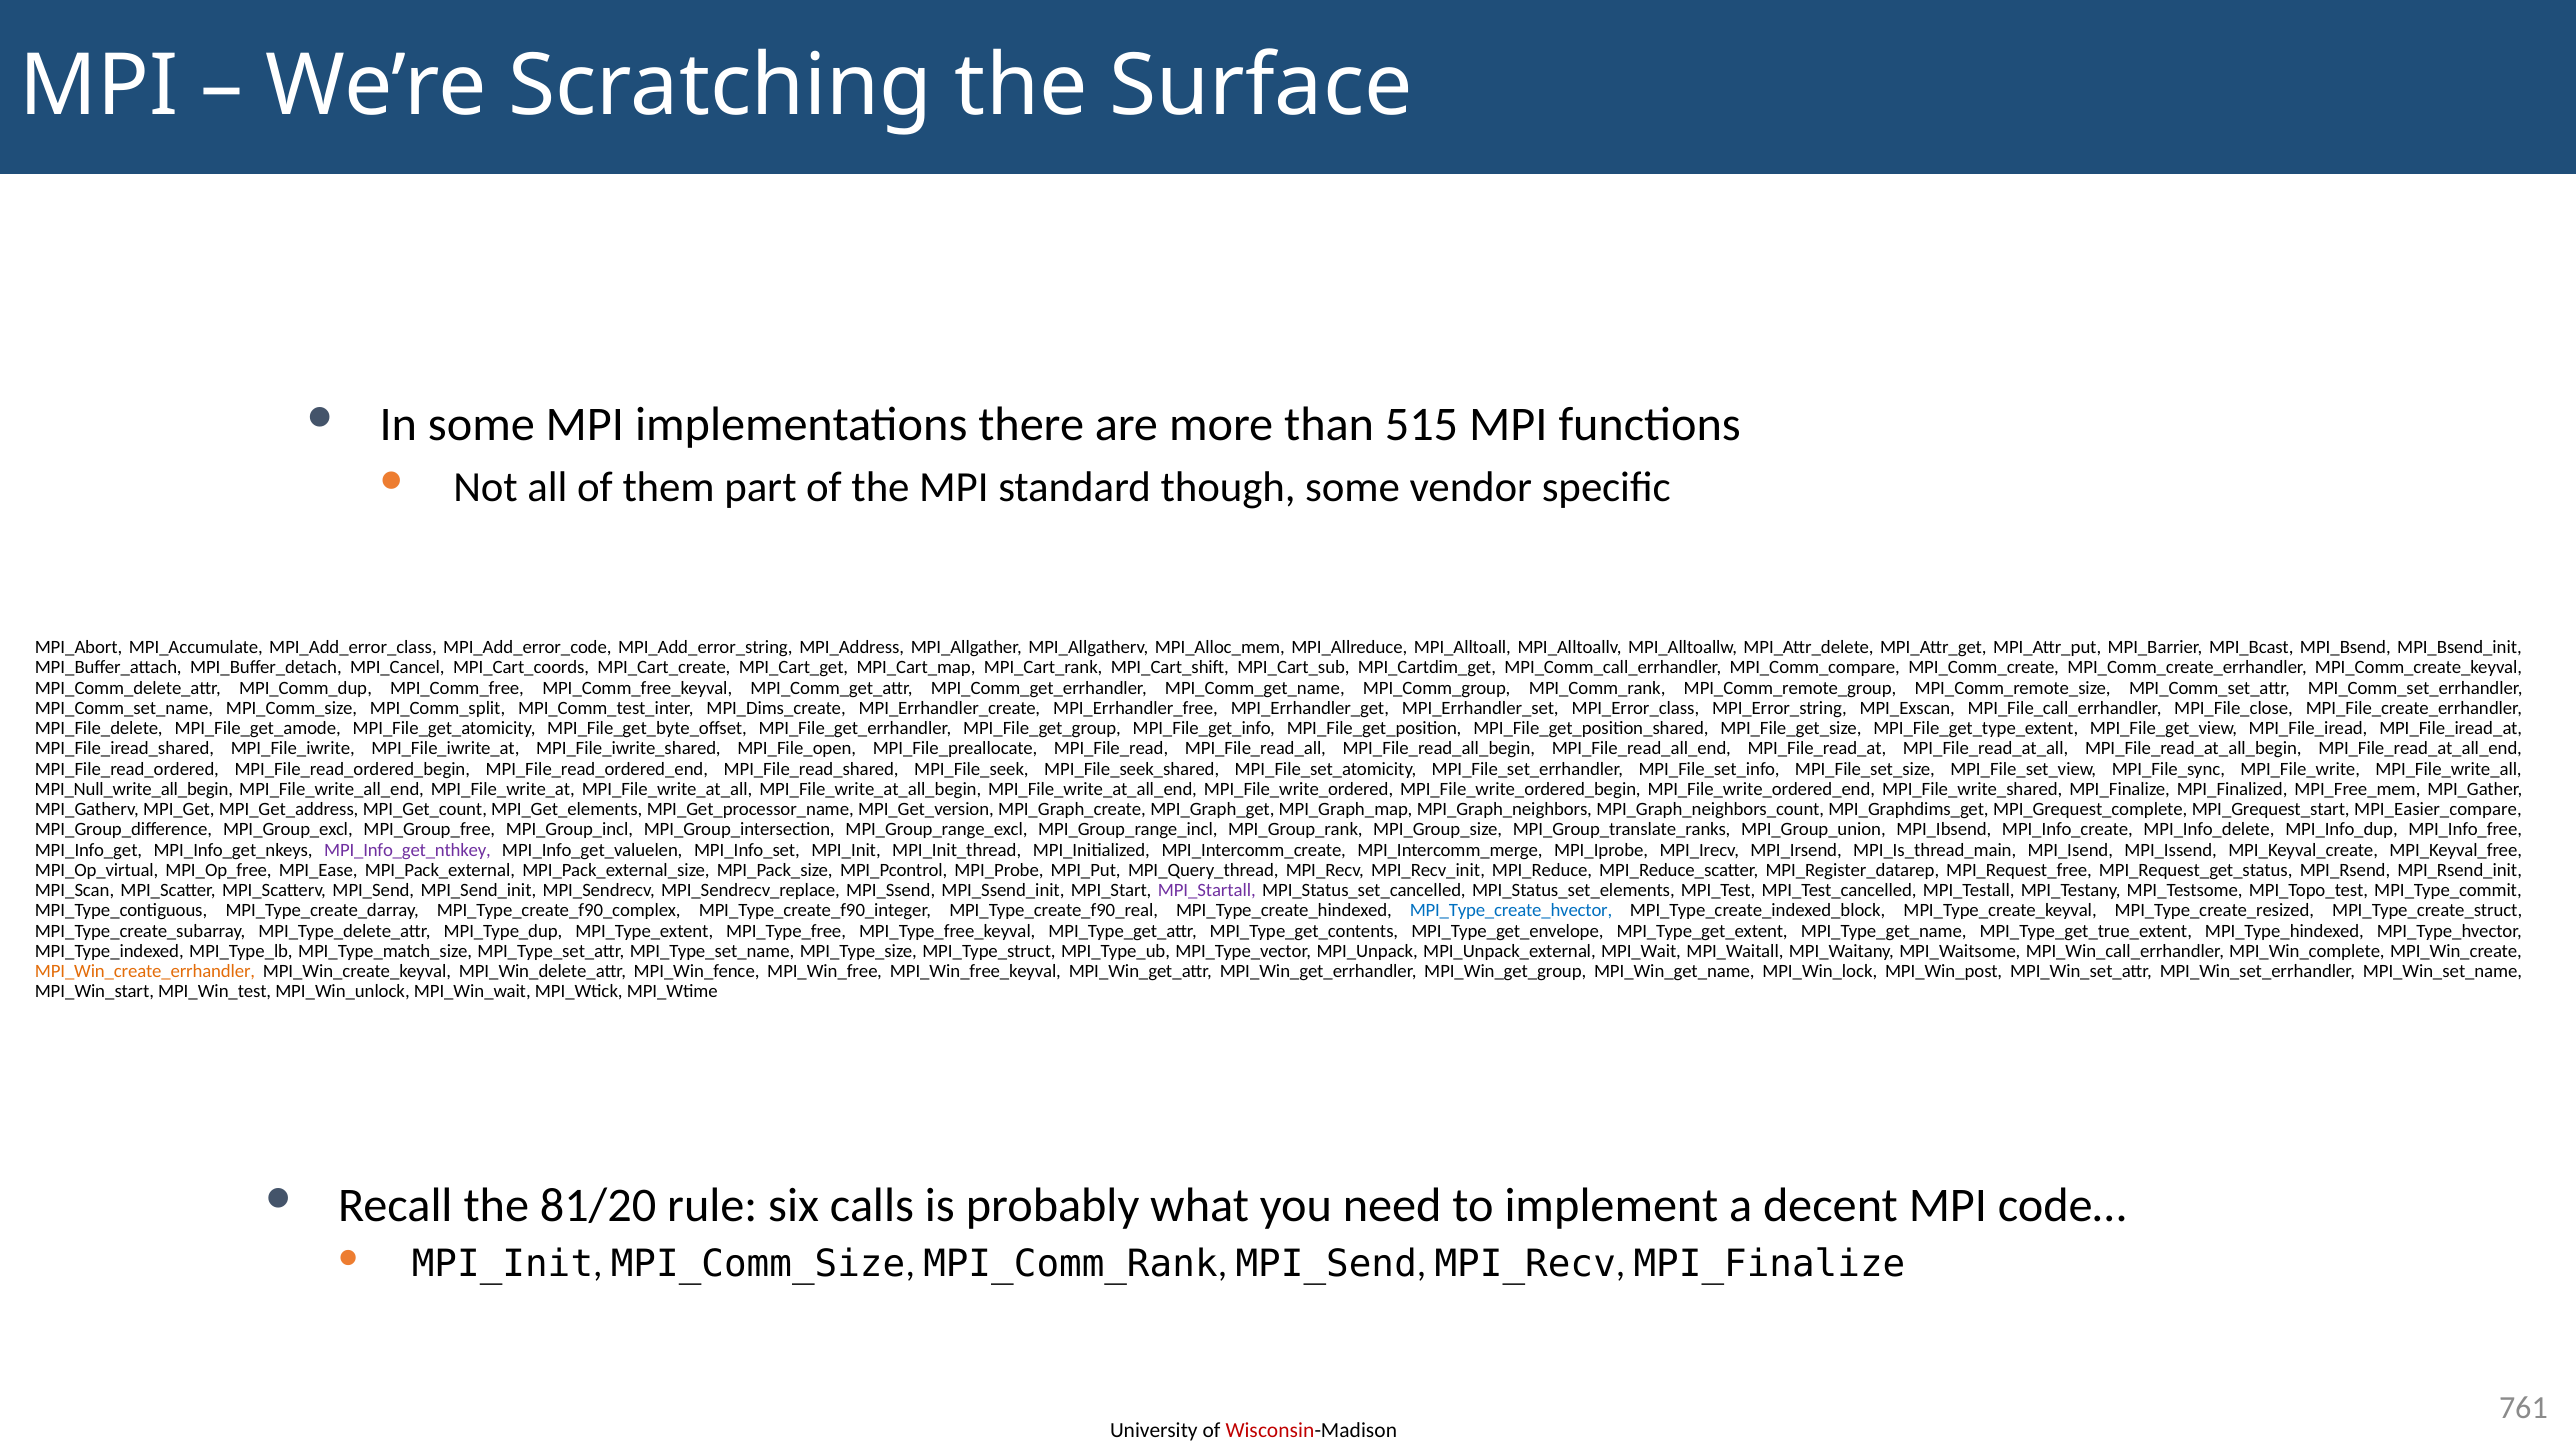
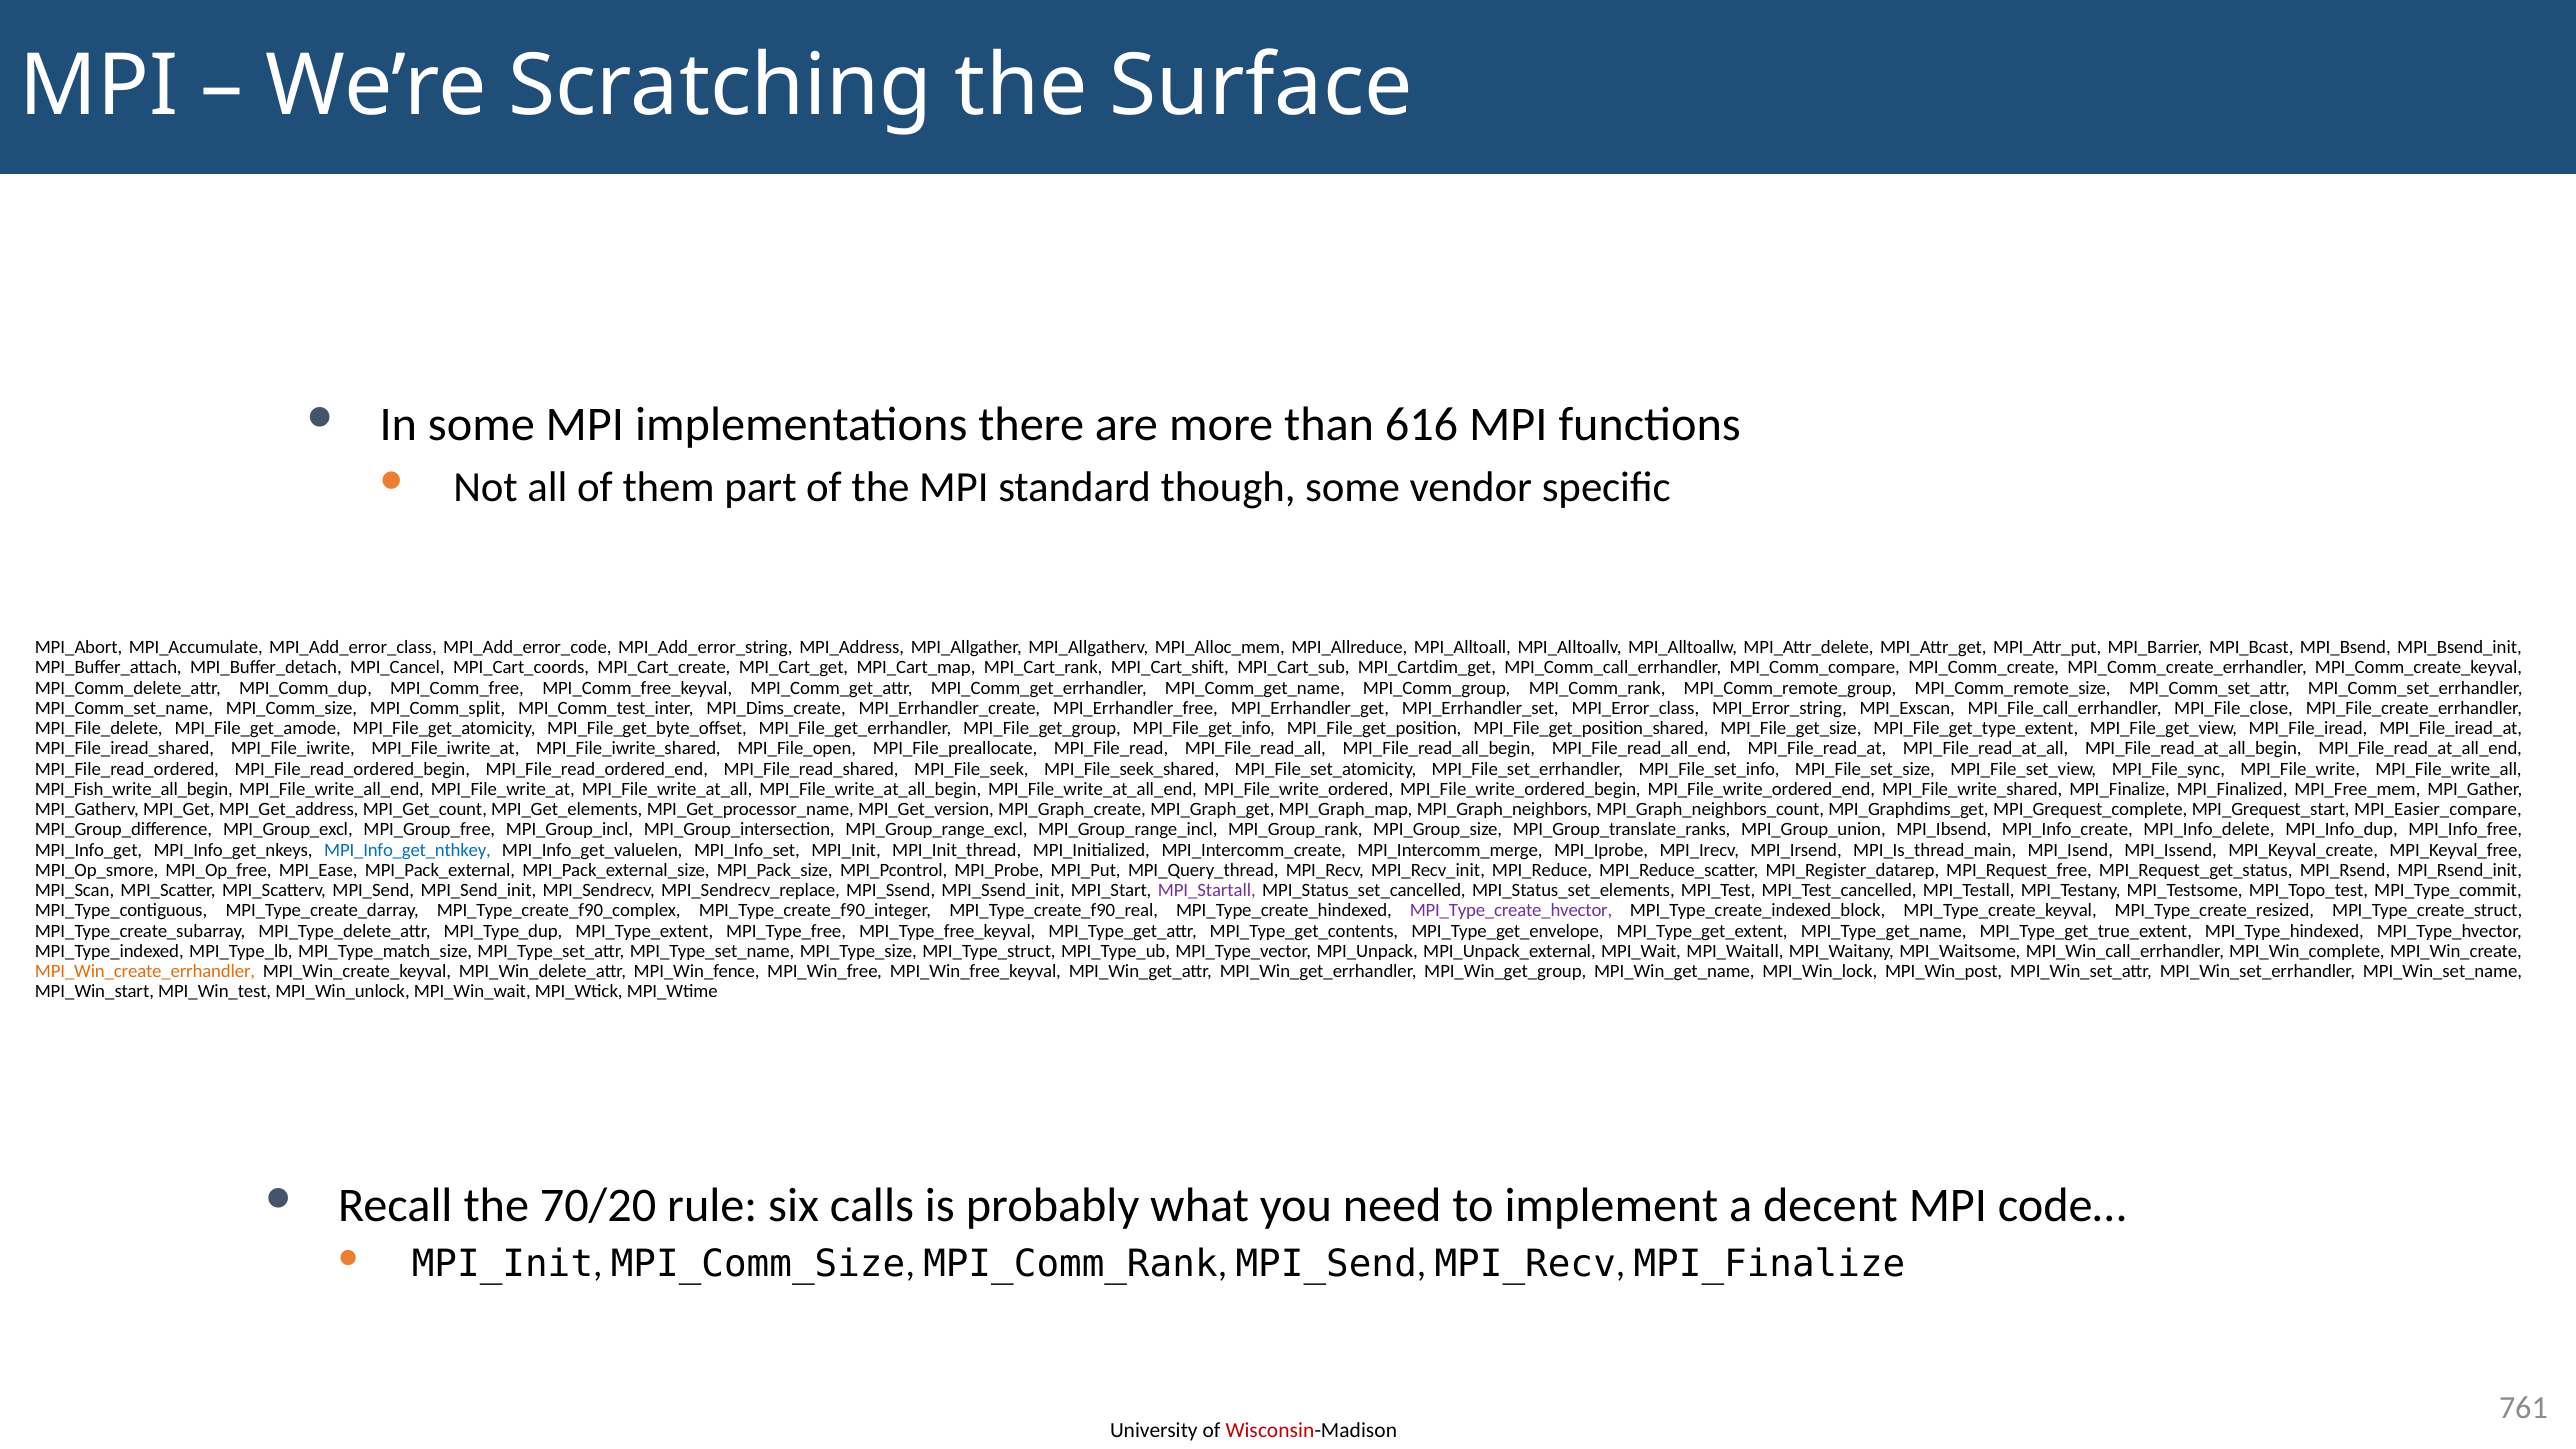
515: 515 -> 616 (1421, 425)
MPI_Null_write_all_begin: MPI_Null_write_all_begin -> MPI_Fish_write_all_begin (134, 789)
MPI_Info_get_nthkey colour: purple -> blue (408, 850)
MPI_Op_virtual: MPI_Op_virtual -> MPI_Op_smore (97, 870)
MPI_Type_create_hvector colour: blue -> purple (1511, 911)
81/20: 81/20 -> 70/20 (598, 1205)
